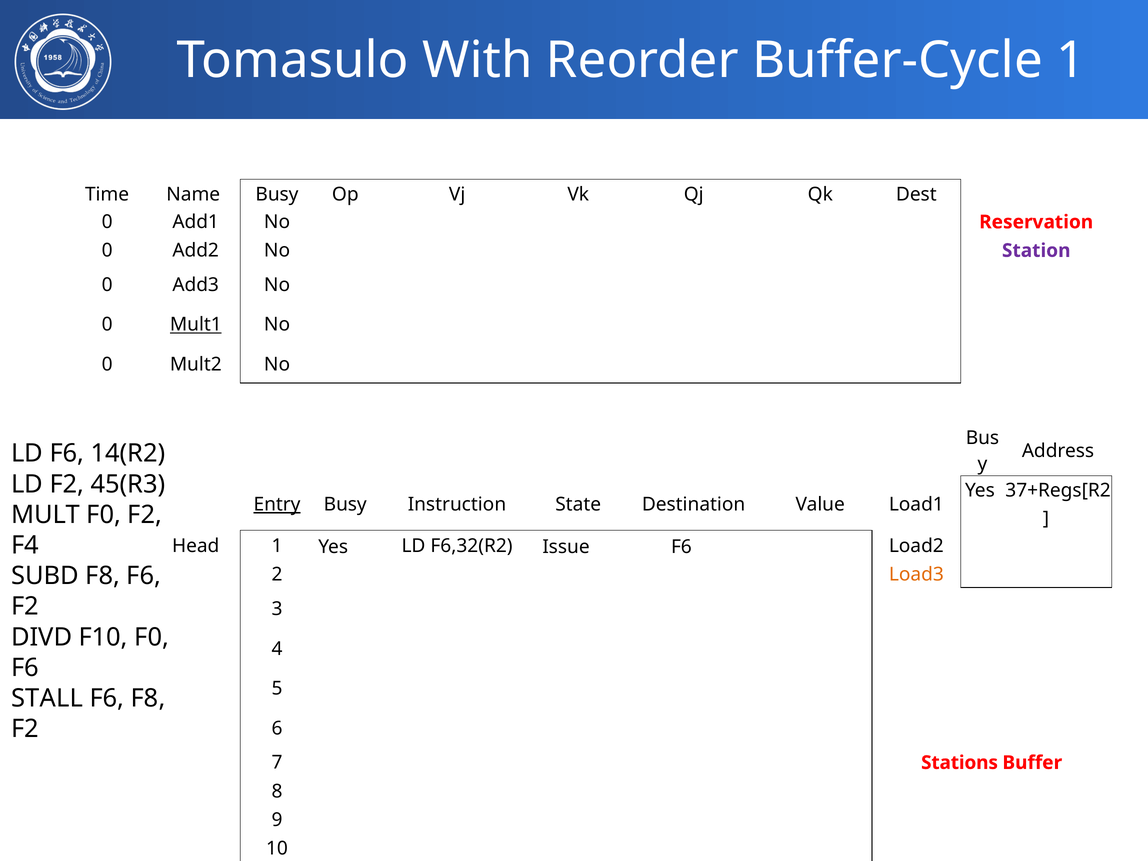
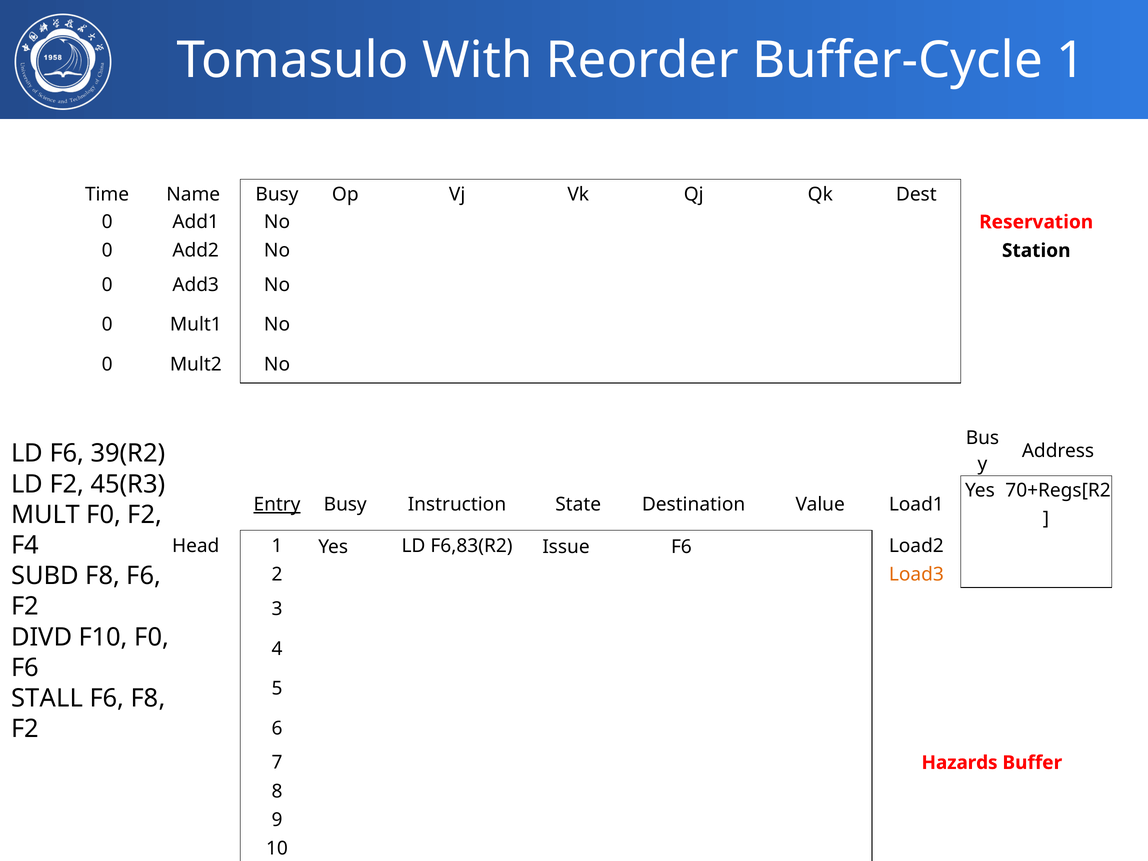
Station colour: purple -> black (1036, 251)
Mult1 underline: present -> none (196, 325)
14(R2: 14(R2 -> 39(R2 (128, 454)
37+Regs[R2: 37+Regs[R2 -> 70+Regs[R2 (1058, 491)
F6,32(R2: F6,32(R2 -> F6,83(R2 (471, 546)
Stations: Stations -> Hazards (960, 763)
